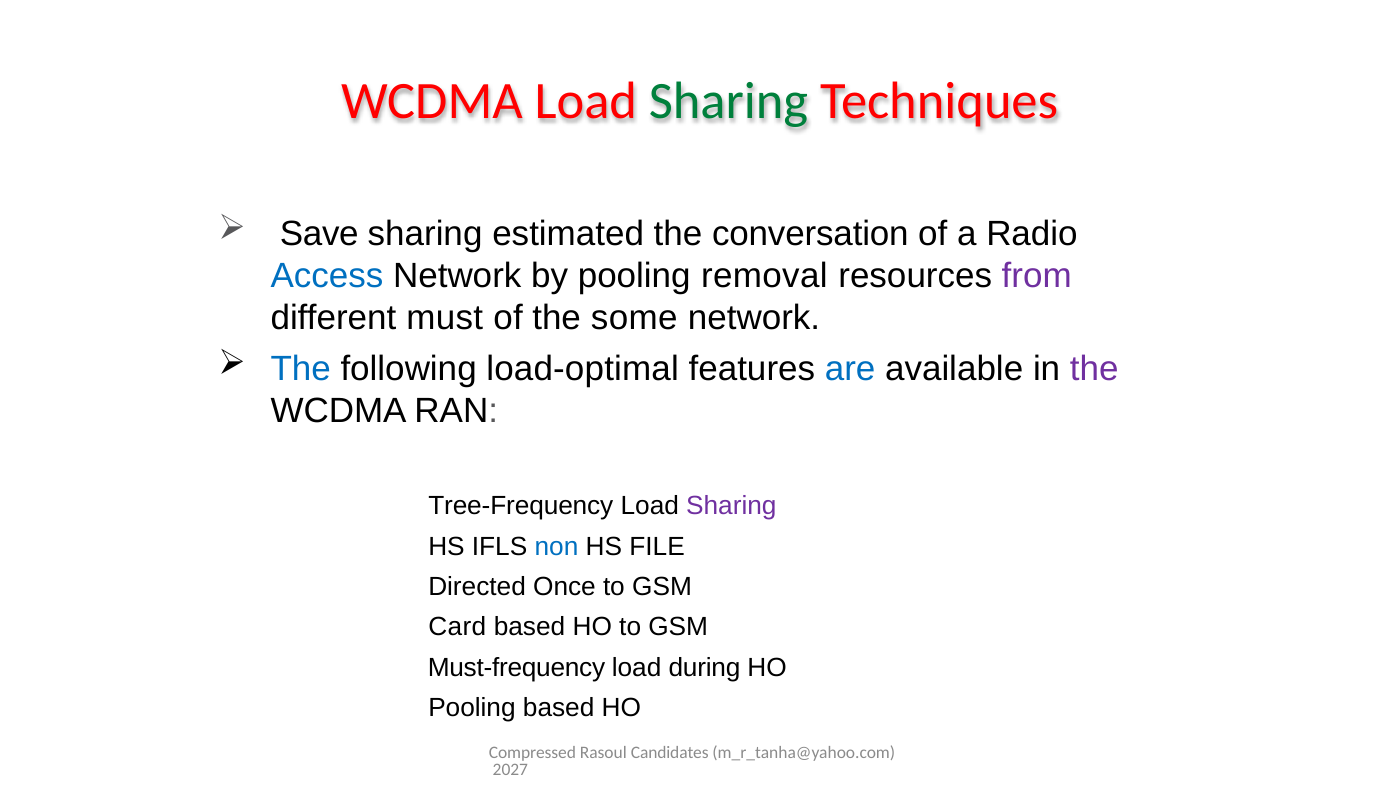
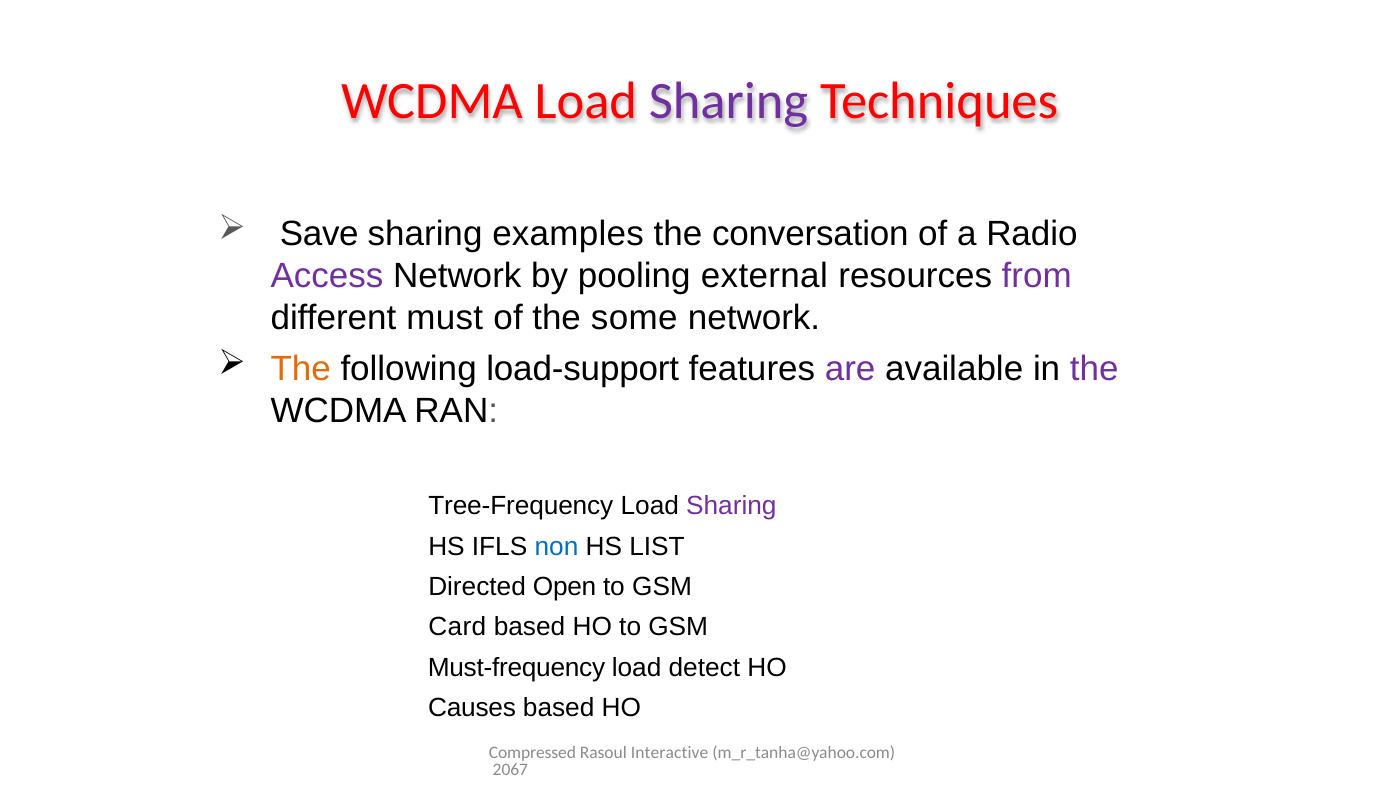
Sharing colour: green -> purple (728, 101)
estimated: estimated -> examples (568, 233)
Access colour: blue -> purple (327, 275)
removal: removal -> external (764, 275)
The colour: blue -> orange (301, 368)
load-optimal: load-optimal -> load-support (583, 368)
are colour: blue -> purple (850, 368)
FILE: FILE -> LIST (657, 546)
Once: Once -> Open (565, 586)
during: during -> detect (704, 667)
Pooling: Pooling -> Causes (472, 707)
Candidates: Candidates -> Interactive (670, 752)
2027: 2027 -> 2067 (510, 769)
